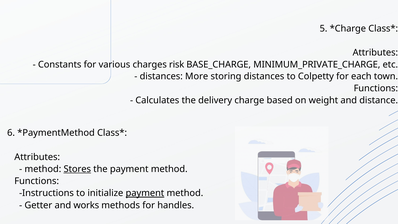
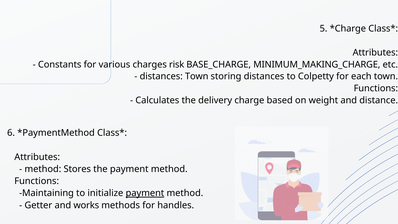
MINIMUM_PRIVATE_CHARGE: MINIMUM_PRIVATE_CHARGE -> MINIMUM_MAKING_CHARGE (317, 64)
distances More: More -> Town (197, 76)
Stores underline: present -> none (77, 169)
Instructions: Instructions -> Maintaining (46, 193)
